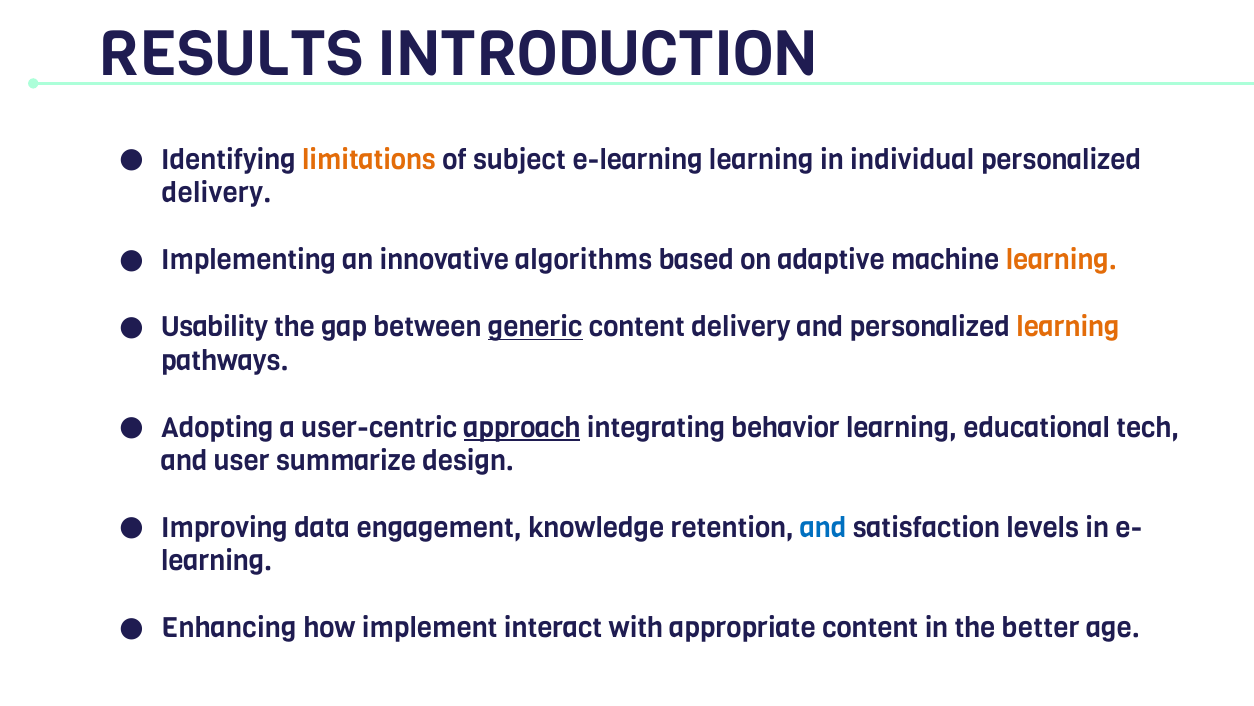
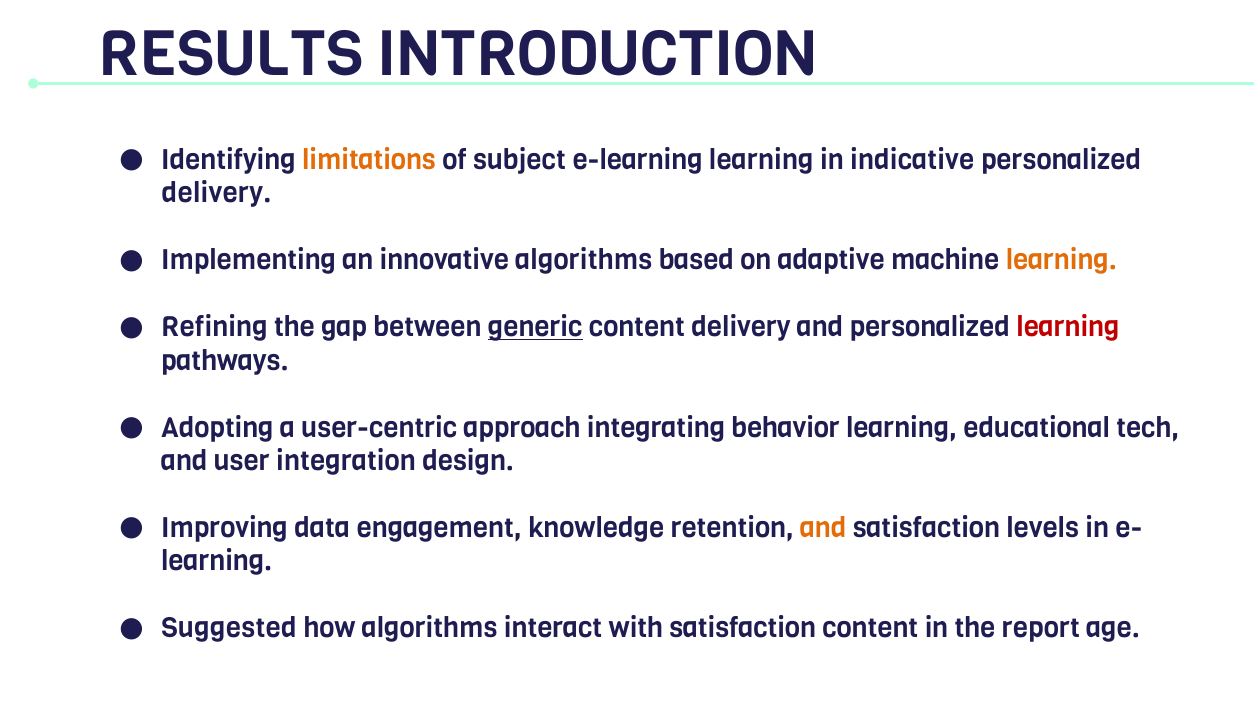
individual: individual -> indicative (912, 160)
Usability: Usability -> Refining (214, 327)
learning colour: orange -> red (1068, 327)
approach underline: present -> none (522, 428)
summarize: summarize -> integration (346, 461)
and colour: blue -> orange (823, 528)
Enhancing: Enhancing -> Suggested (229, 628)
how implement: implement -> algorithms (430, 628)
with appropriate: appropriate -> satisfaction (743, 628)
better: better -> report (1041, 628)
